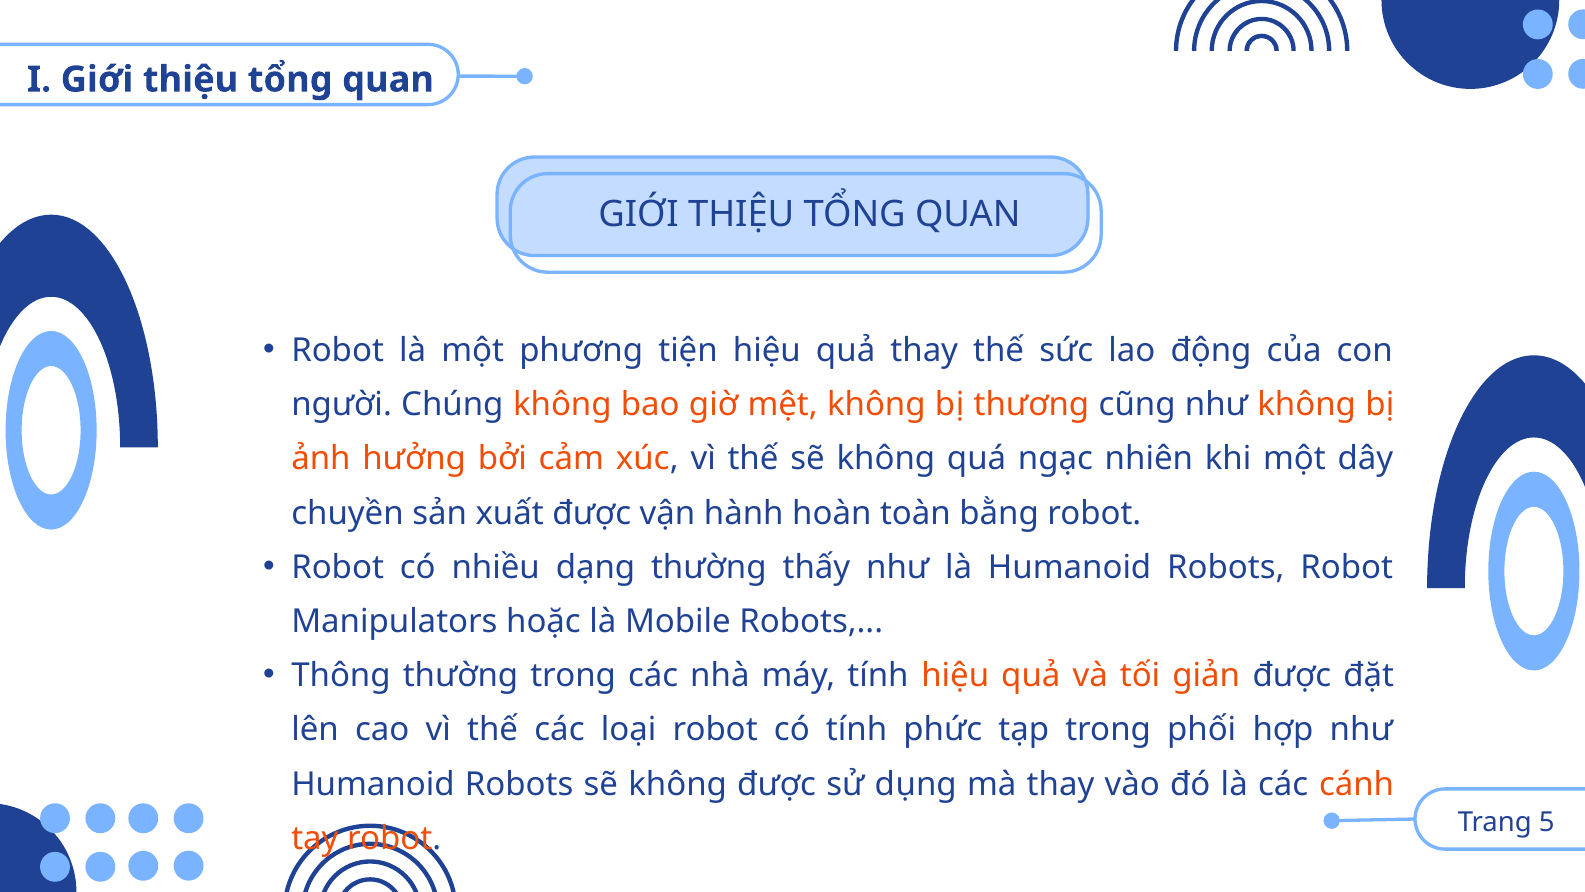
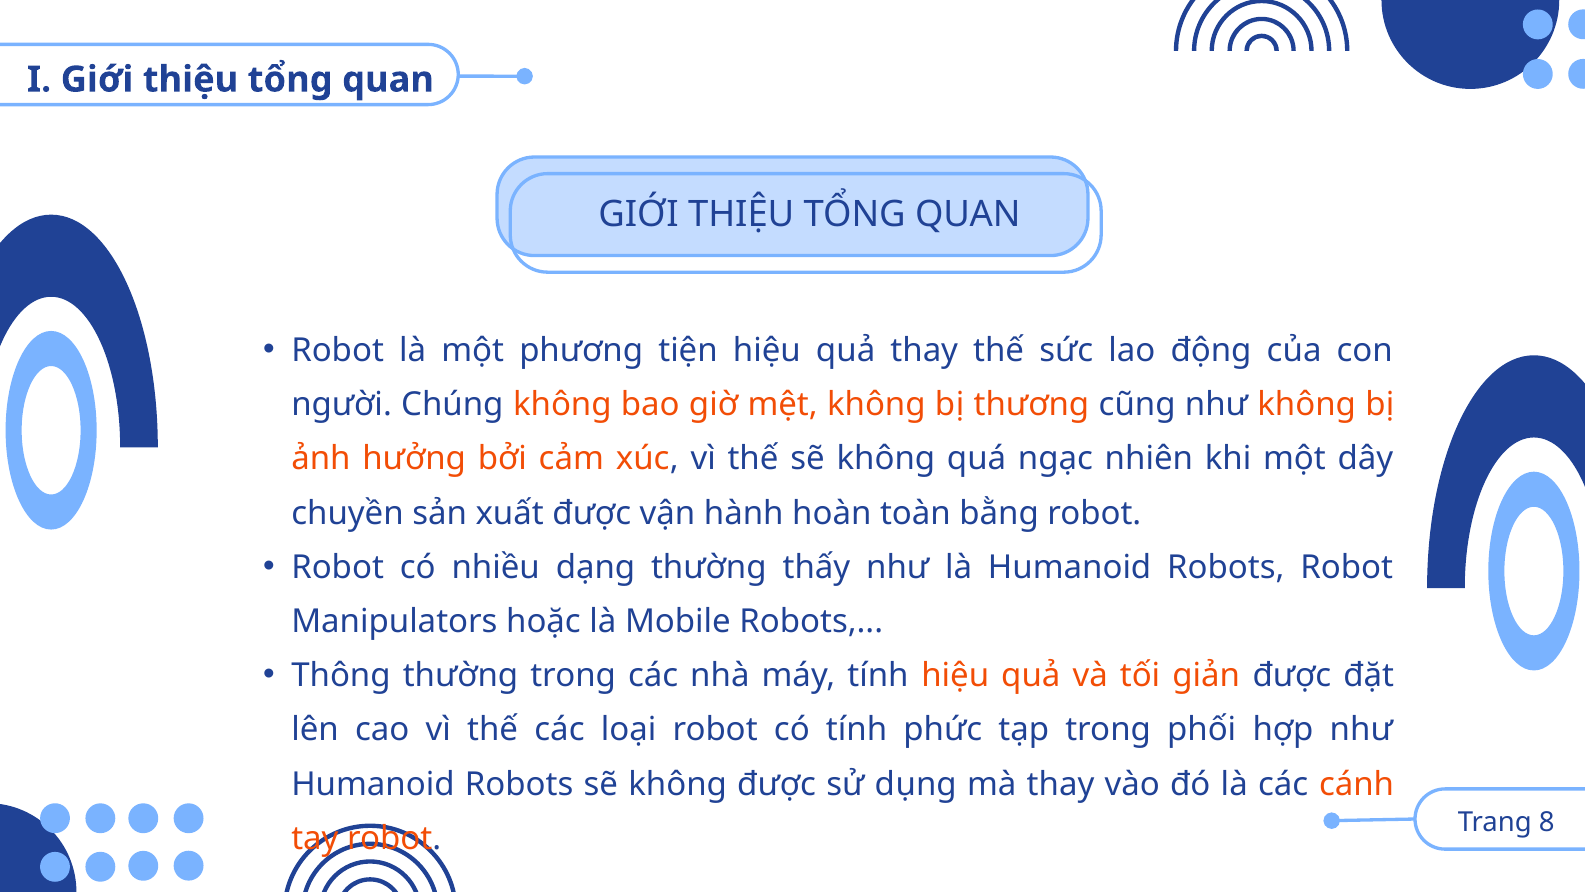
5: 5 -> 8 (1547, 822)
